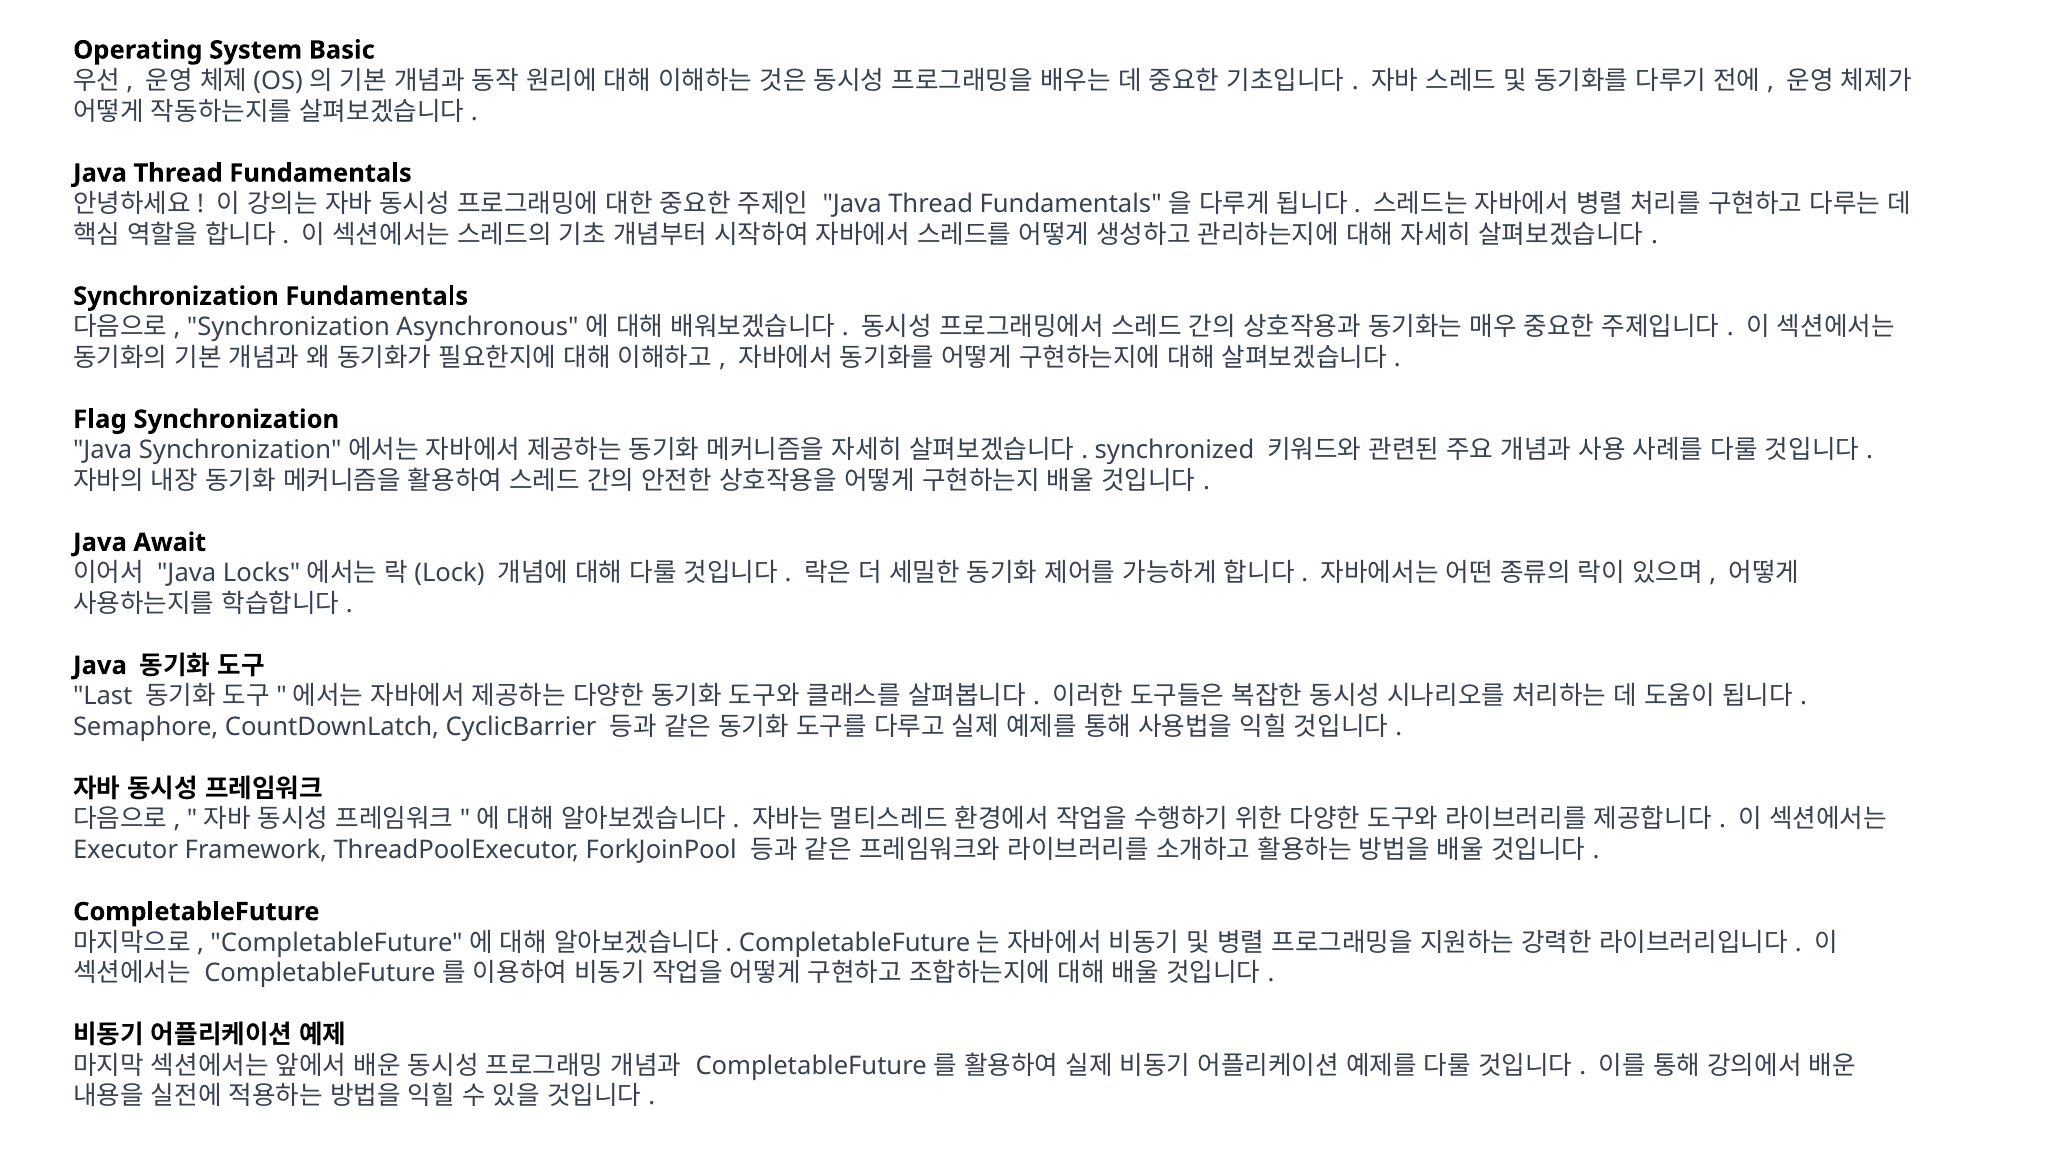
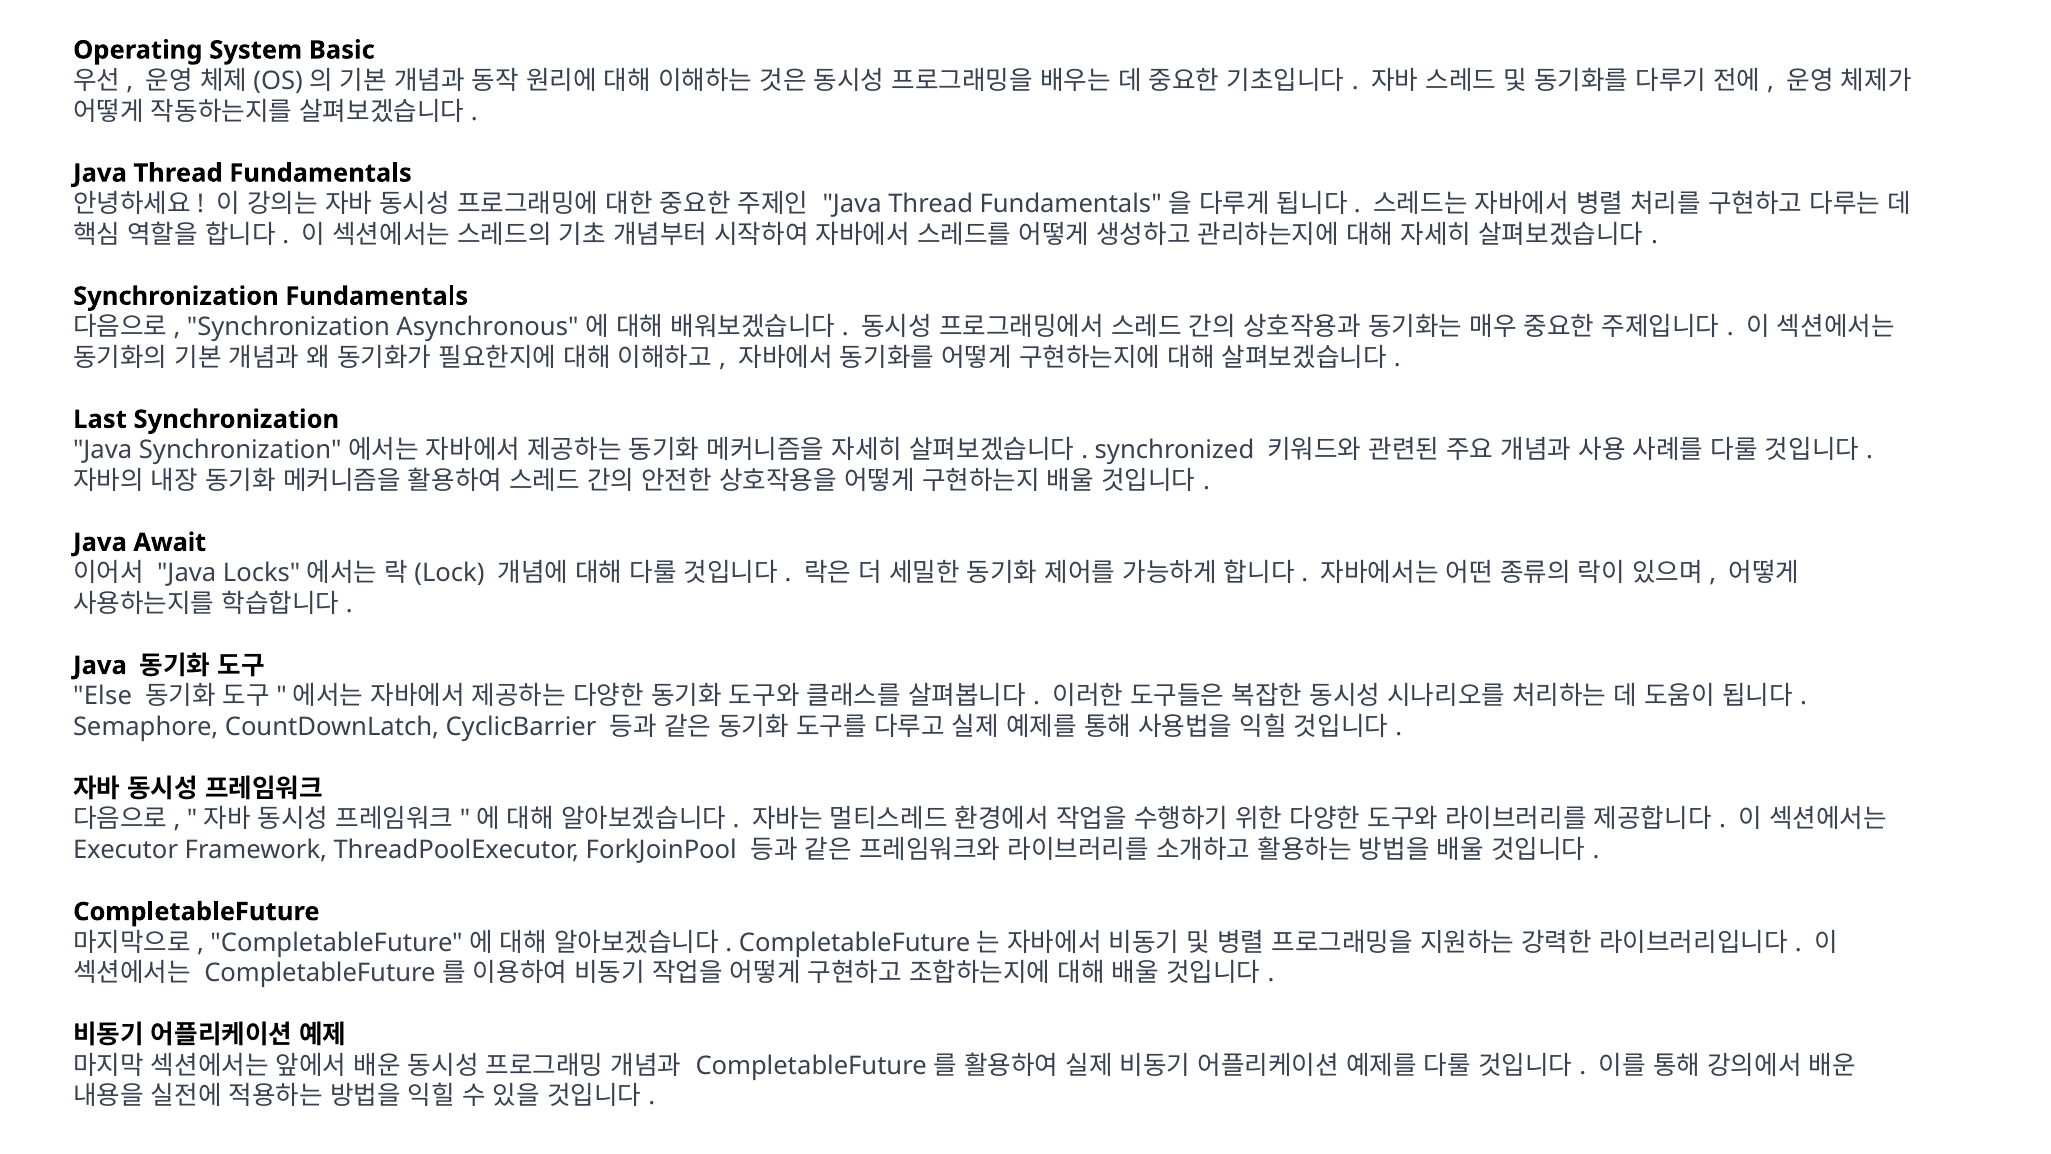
Flag: Flag -> Last (100, 419)
Last: Last -> Else (103, 696)
